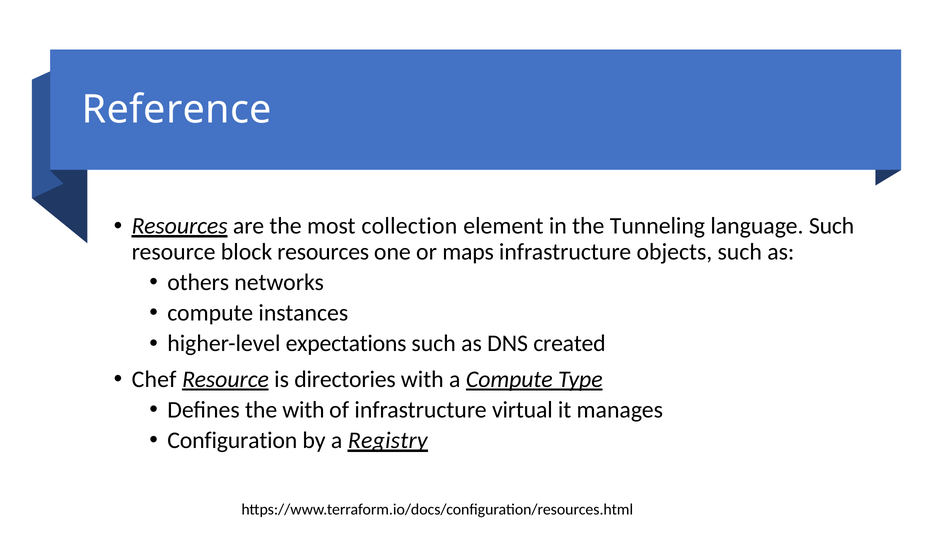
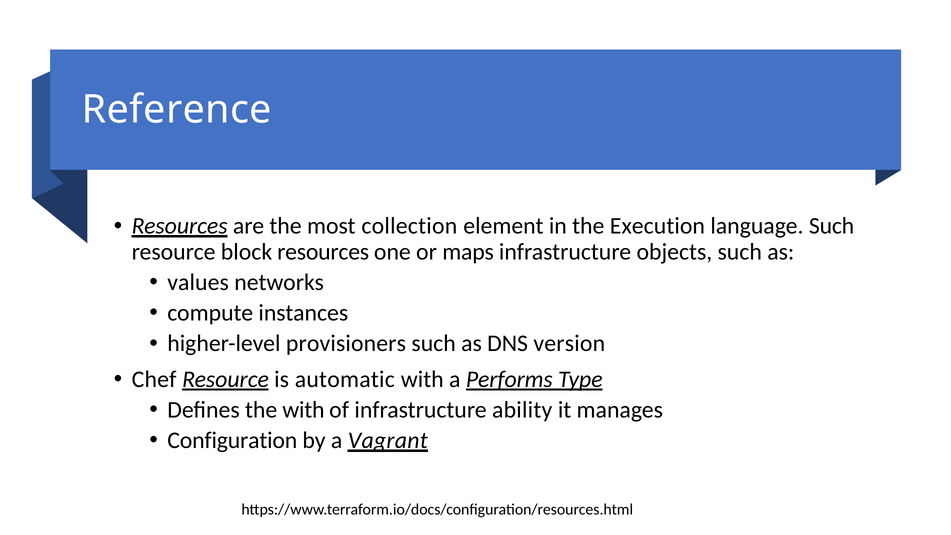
Tunneling: Tunneling -> Execution (657, 226)
others: others -> values (198, 282)
expectations: expectations -> provisioners (346, 344)
created: created -> version (569, 344)
directories: directories -> automatic (345, 379)
a Compute: Compute -> Performs (509, 379)
virtual: virtual -> ability (522, 410)
Registry: Registry -> Vagrant (388, 440)
